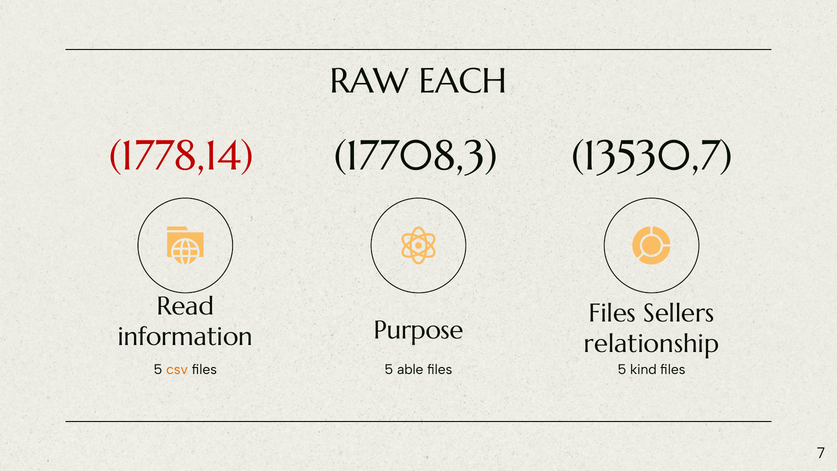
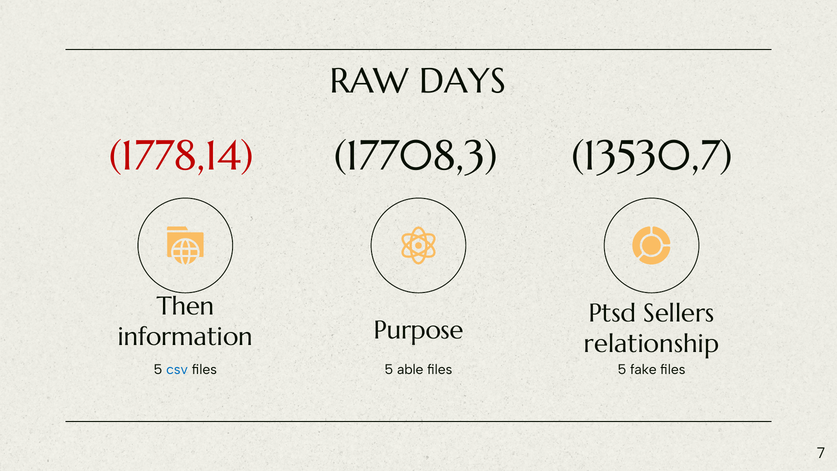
EACH: EACH -> DAYS (463, 81)
Read: Read -> Then (185, 306)
Files: Files -> Ptsd (612, 313)
csv colour: orange -> blue (177, 370)
kind: kind -> fake (643, 370)
